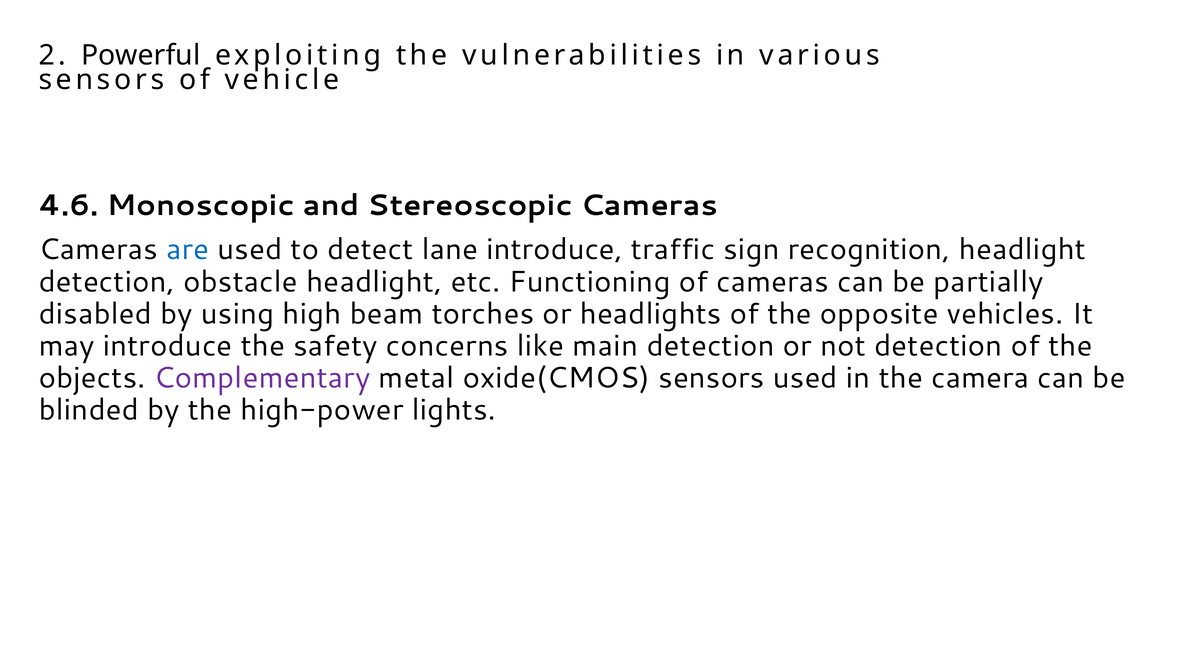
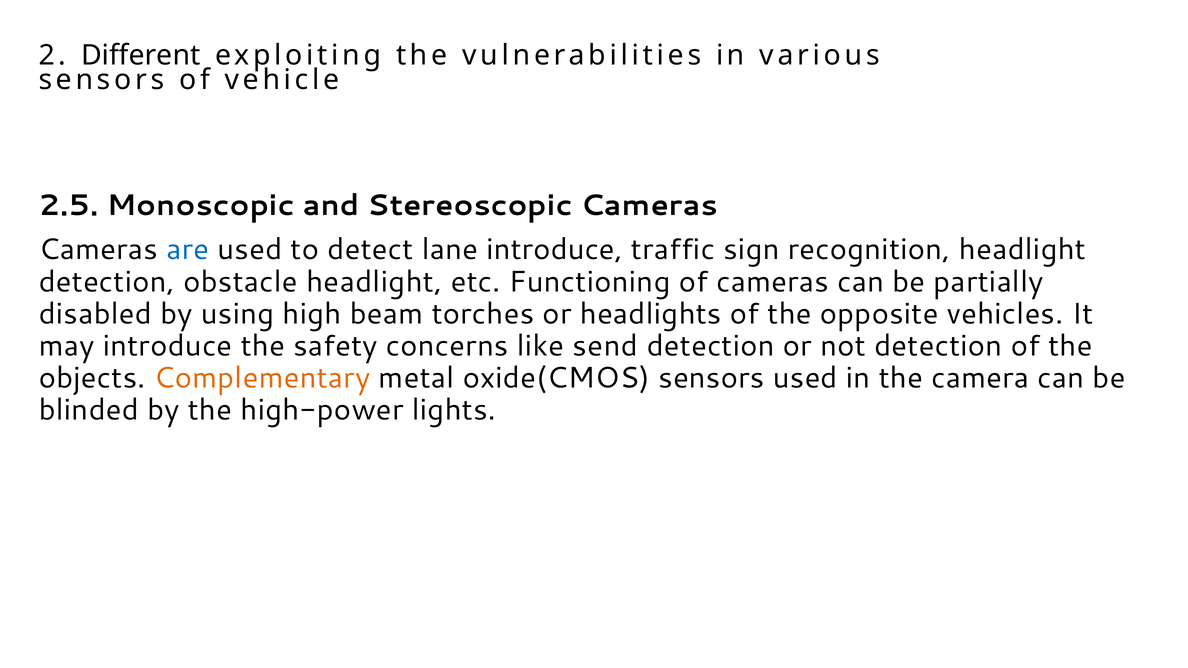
Powerful: Powerful -> Different (141, 56)
4.6: 4.6 -> 2.5 (69, 205)
main: main -> send (605, 346)
Complementary colour: purple -> orange (262, 378)
